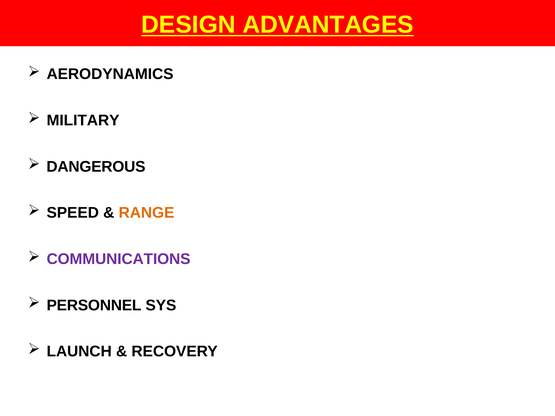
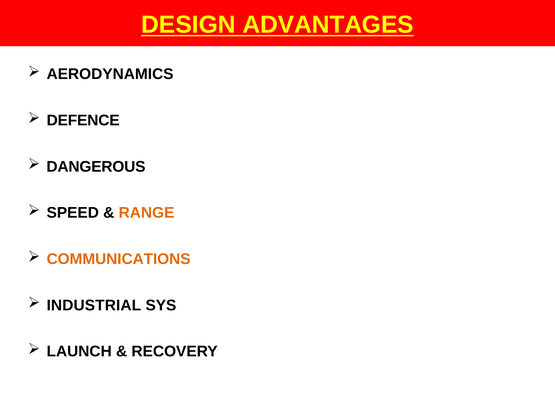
MILITARY: MILITARY -> DEFENCE (83, 120)
COMMUNICATIONS colour: purple -> orange (119, 259)
PERSONNEL: PERSONNEL -> INDUSTRIAL (94, 306)
